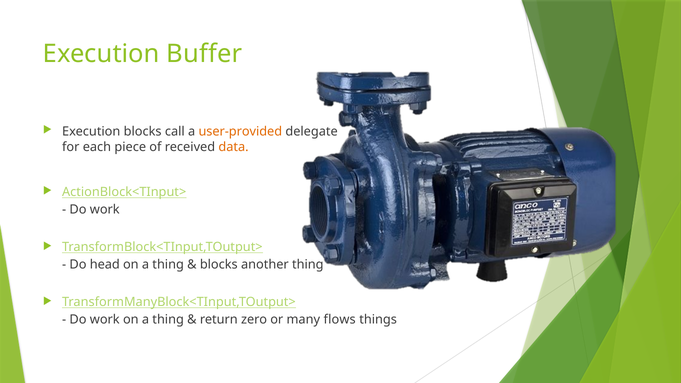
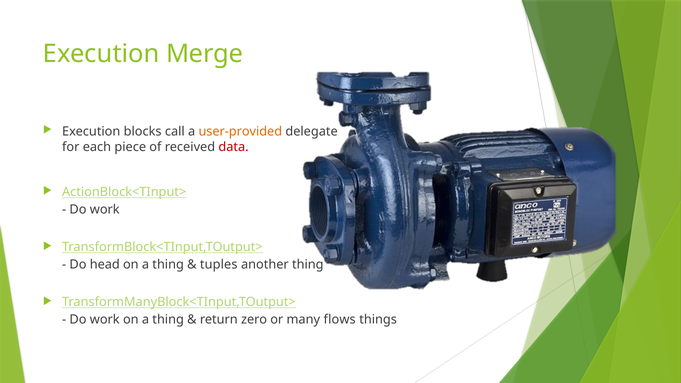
Buffer: Buffer -> Merge (205, 54)
data colour: orange -> red (234, 147)
blocks: blocks -> tuples (219, 264)
